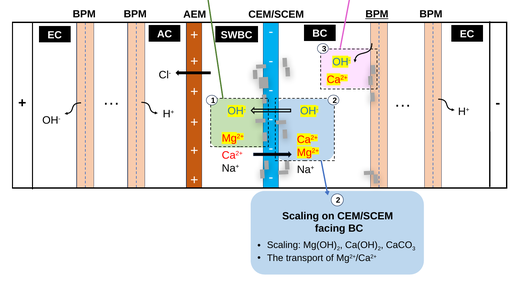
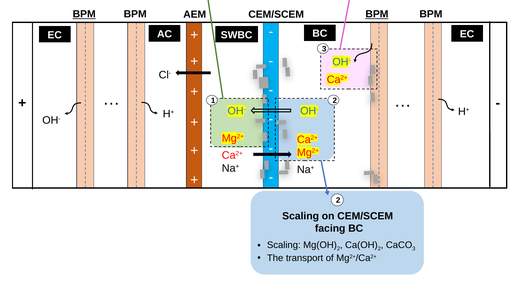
BPM underline: none -> present (84, 14)
